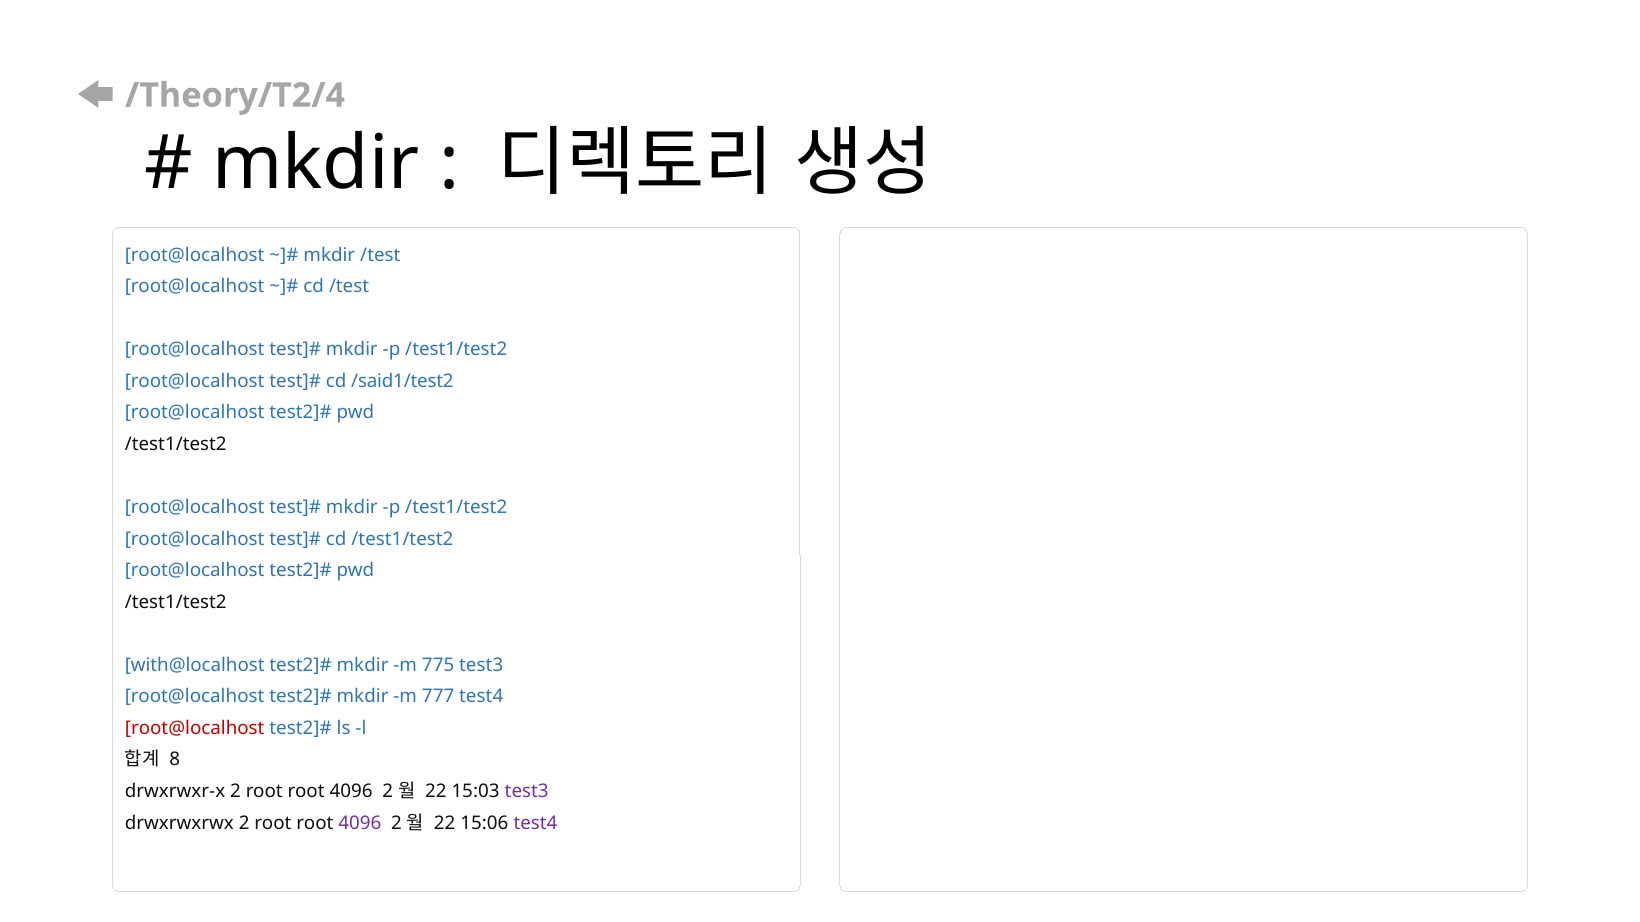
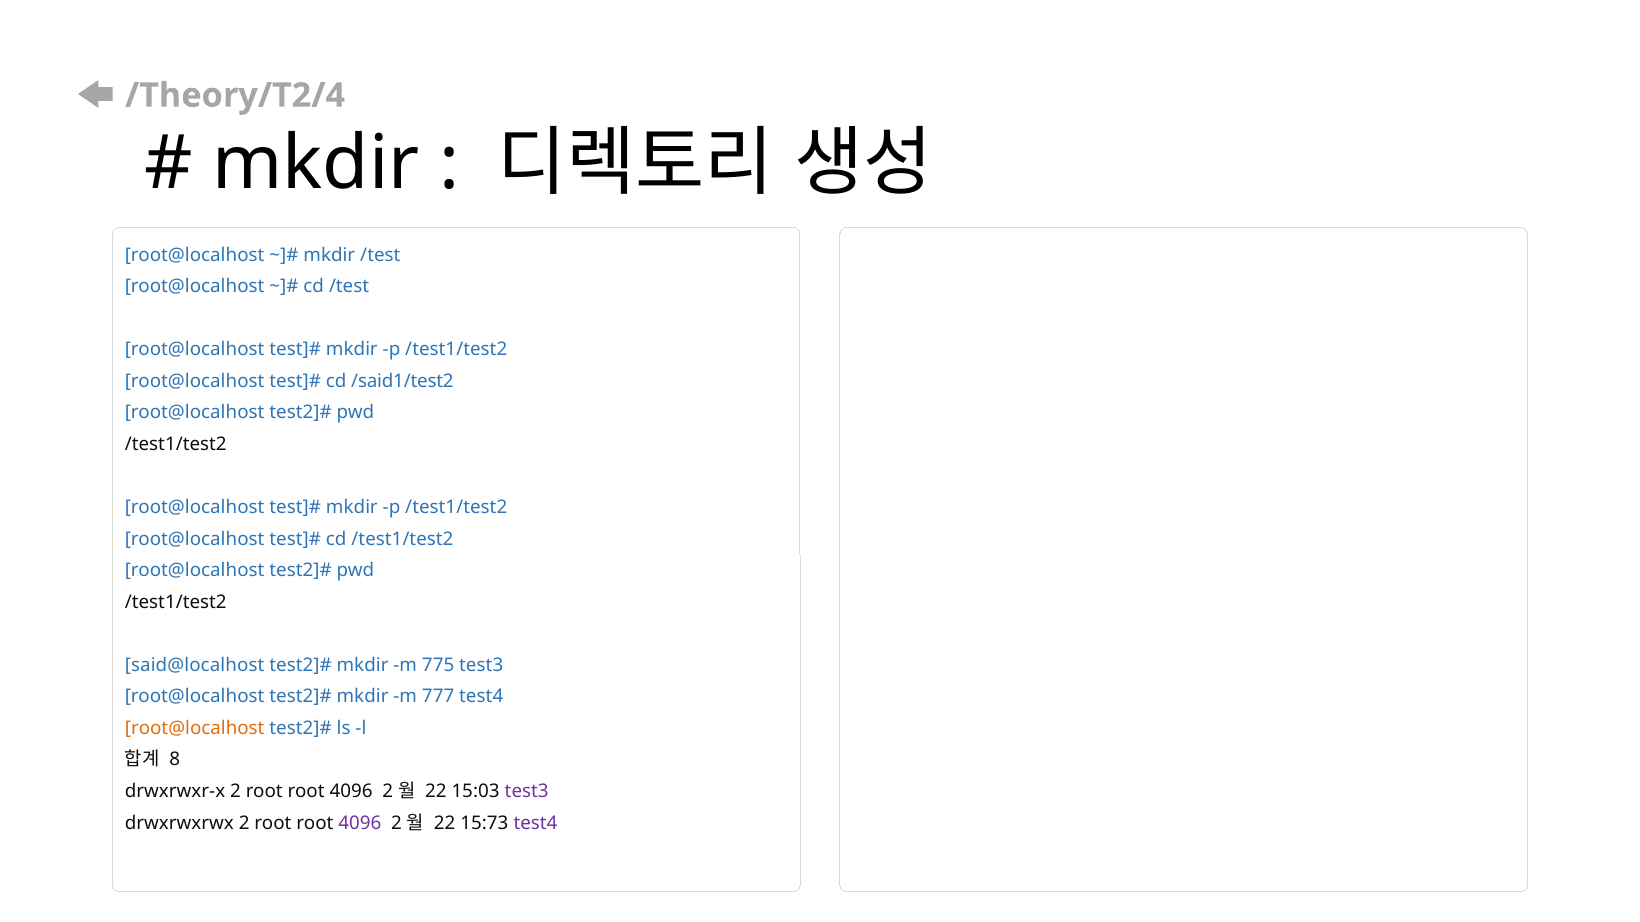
with@localhost: with@localhost -> said@localhost (195, 665)
root@localhost colour: red -> orange (195, 729)
15:06: 15:06 -> 15:73 (484, 823)
